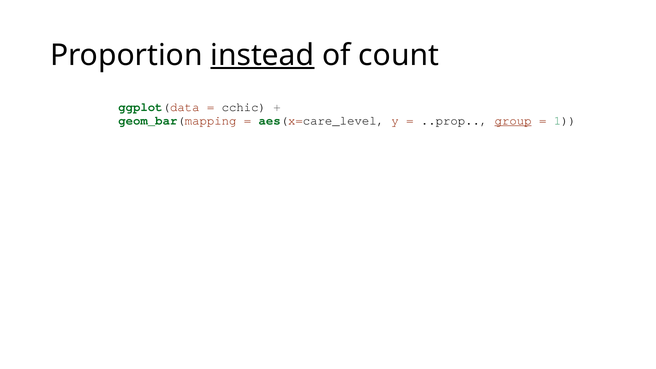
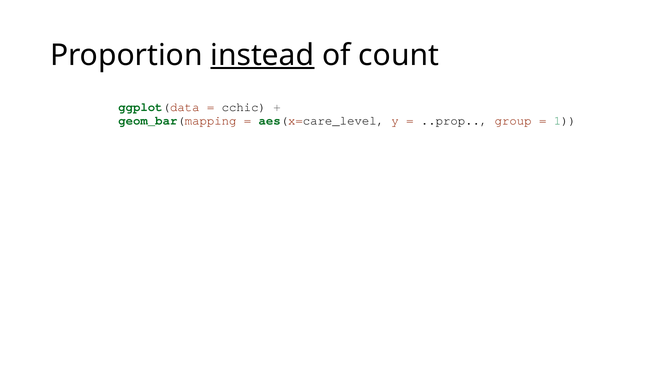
group underline: present -> none (513, 121)
